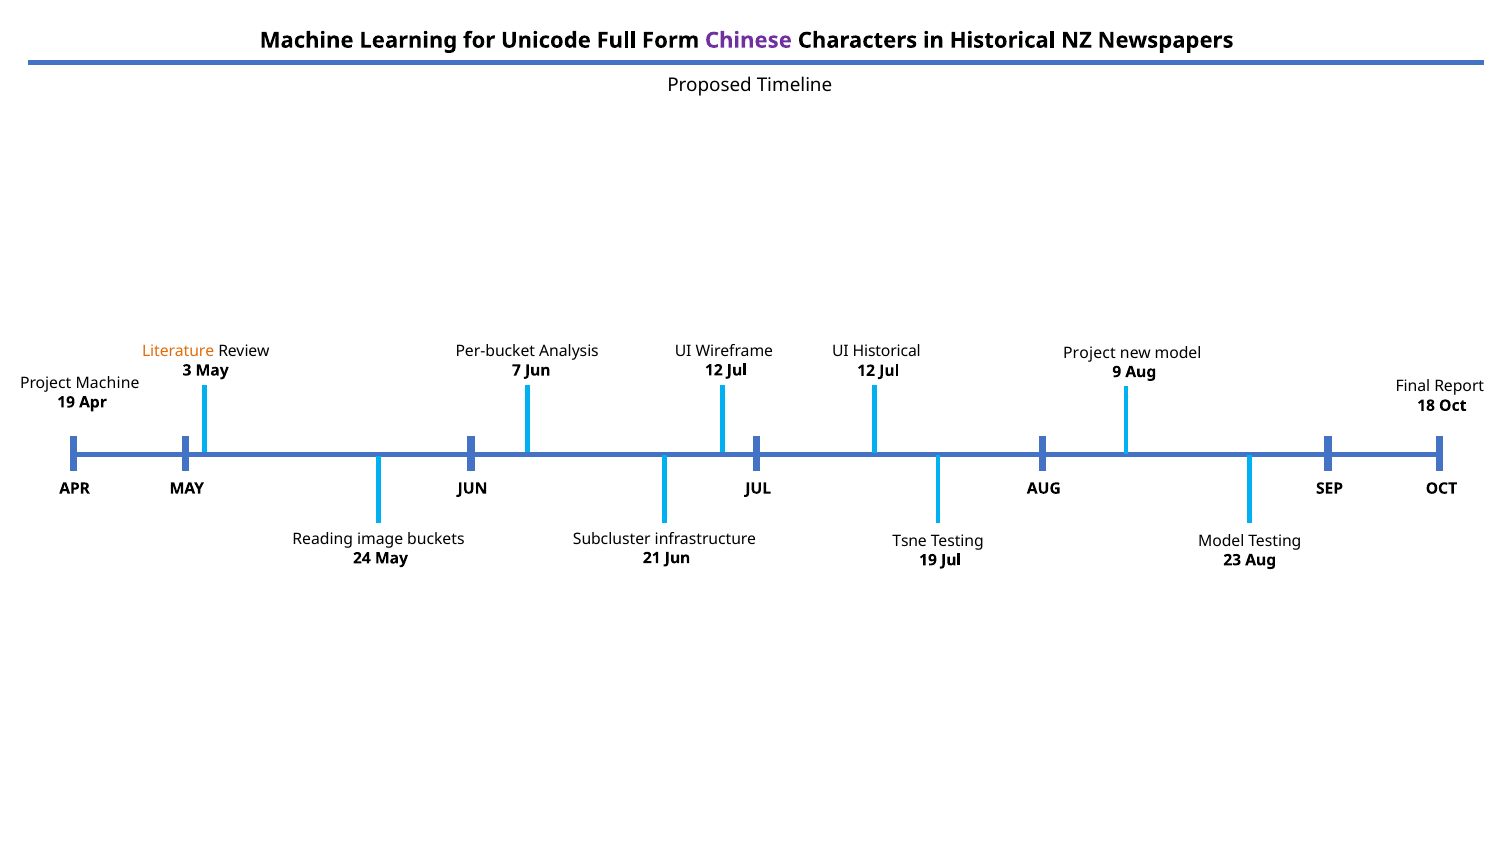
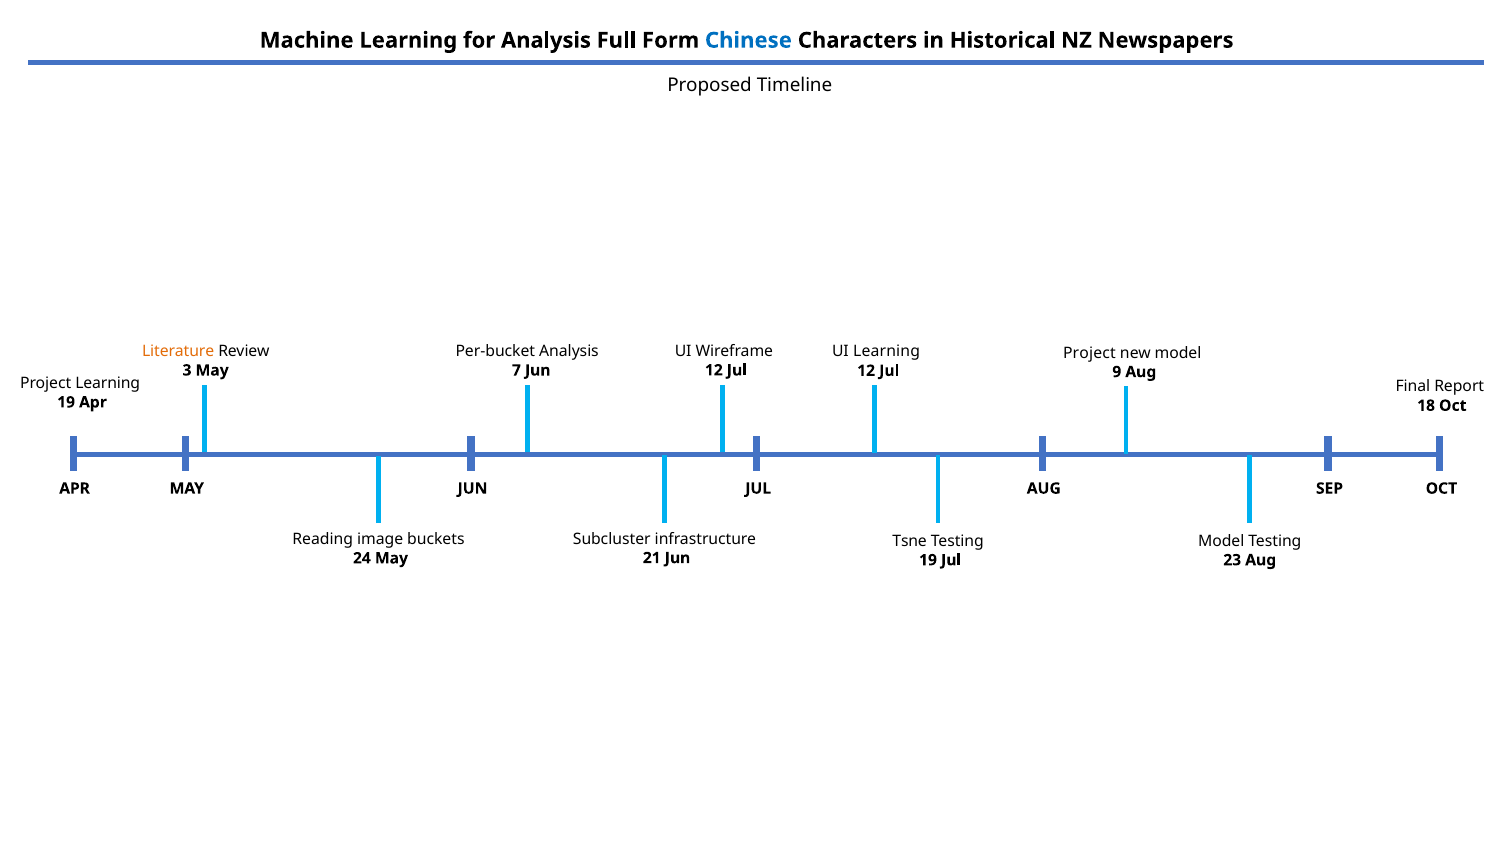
for Unicode: Unicode -> Analysis (546, 40)
Chinese colour: purple -> blue (748, 40)
UI Historical: Historical -> Learning (887, 352)
Project Machine: Machine -> Learning (108, 383)
